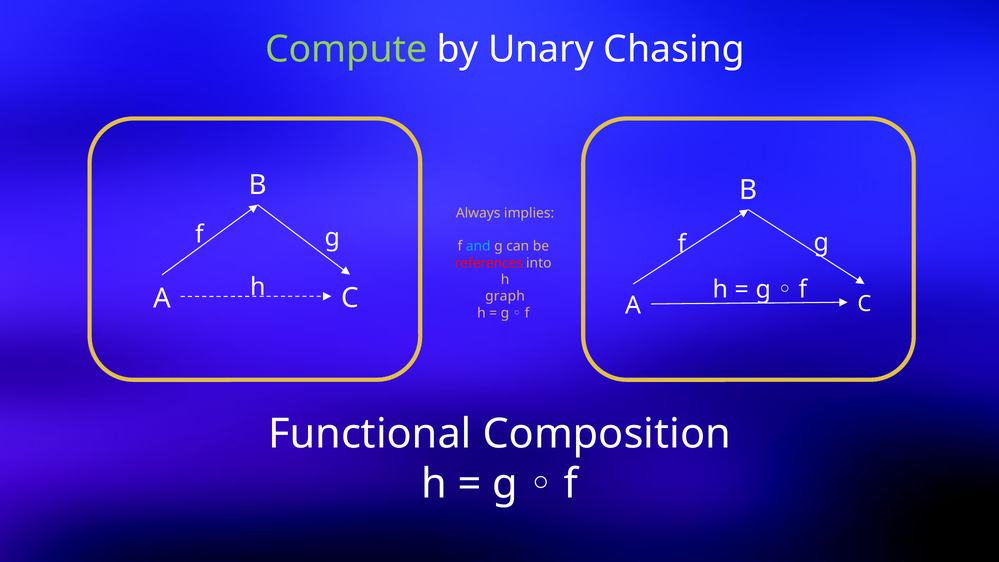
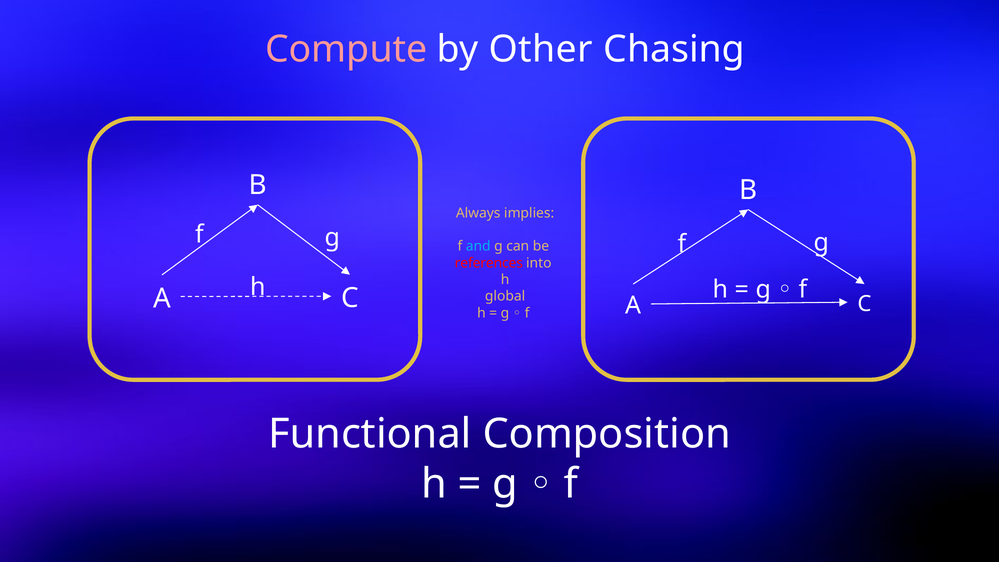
Compute colour: light green -> pink (346, 49)
Unary: Unary -> Other (541, 49)
graph: graph -> global (505, 296)
